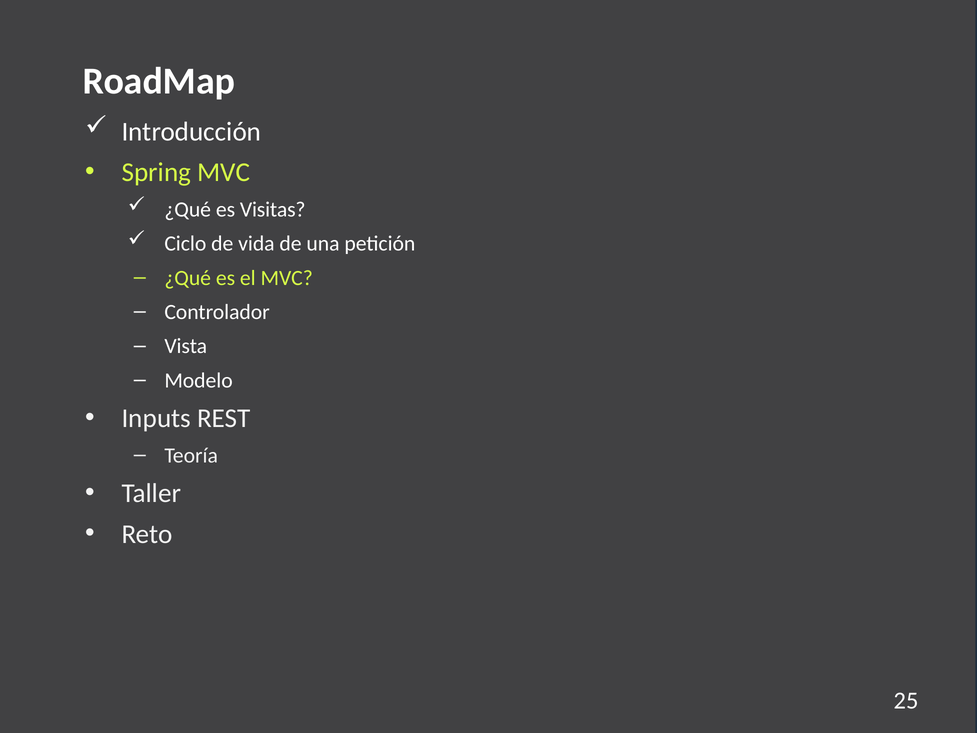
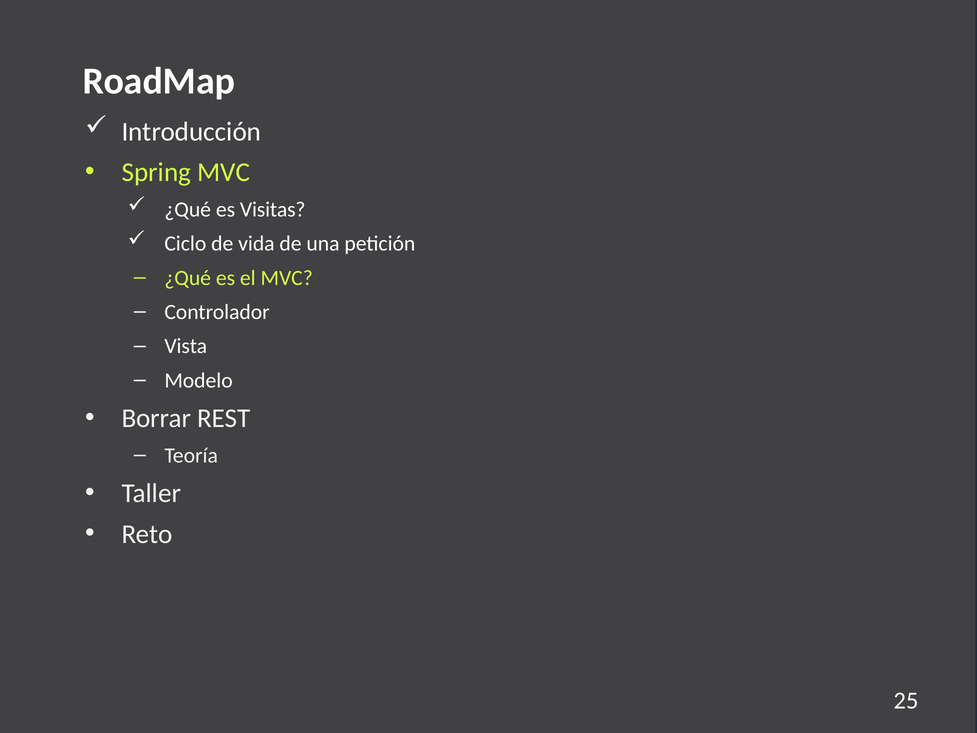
Inputs: Inputs -> Borrar (156, 418)
